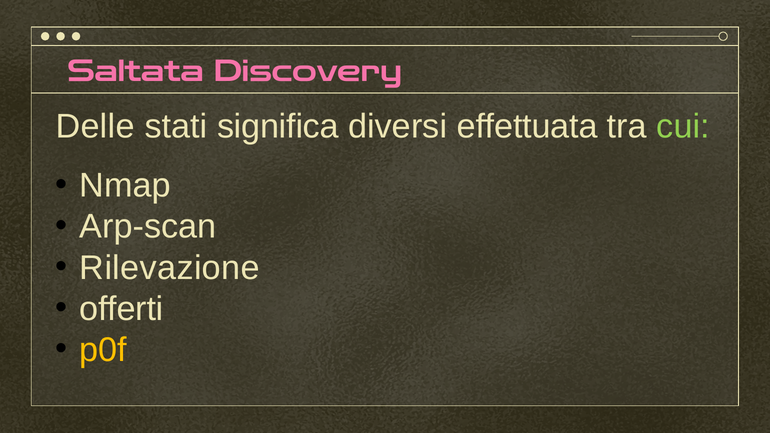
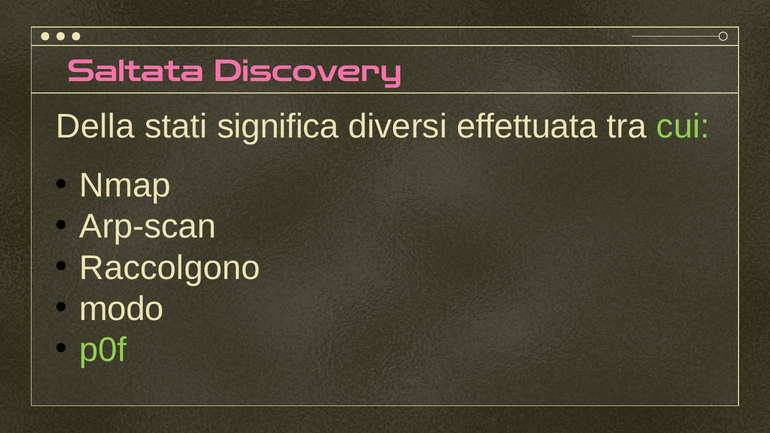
Delle: Delle -> Della (95, 127)
Rilevazione: Rilevazione -> Raccolgono (170, 268)
offerti: offerti -> modo (121, 309)
p0f colour: yellow -> light green (103, 350)
